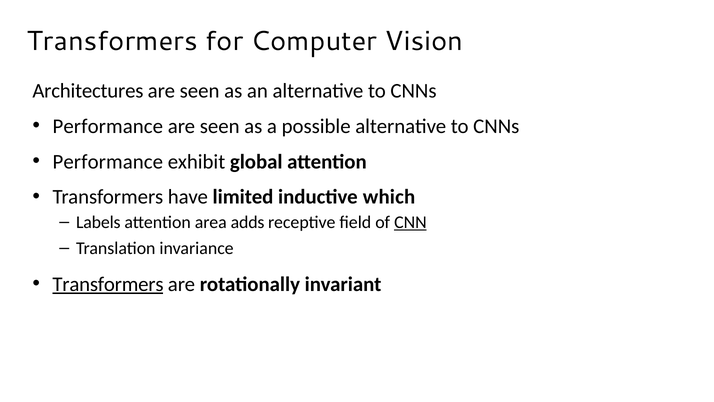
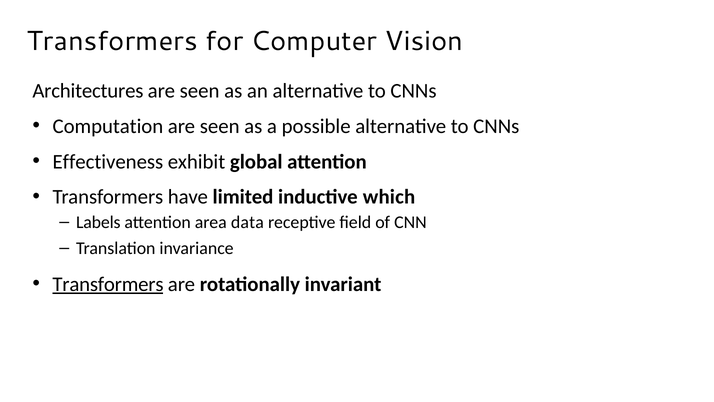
Performance: Performance -> Computation (108, 126)
Performance: Performance -> Effectiveness (108, 161)
adds: adds -> data (247, 222)
CNN underline: present -> none (410, 222)
